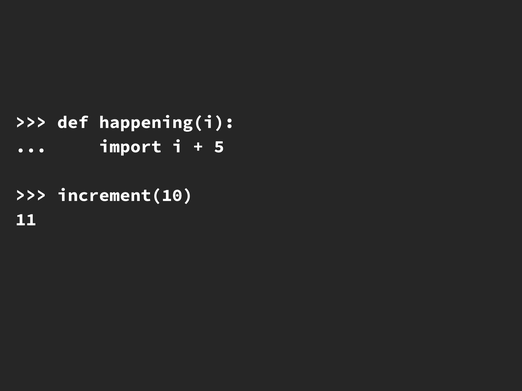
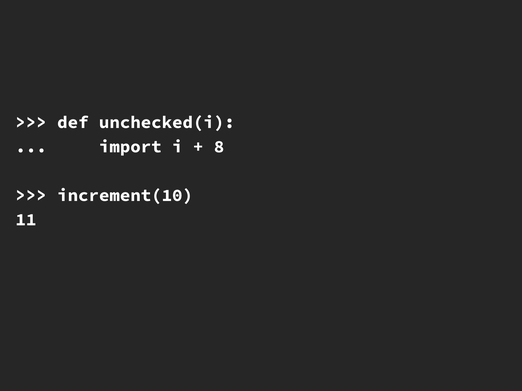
happening(i: happening(i -> unchecked(i (167, 122)
5: 5 -> 8 (219, 147)
